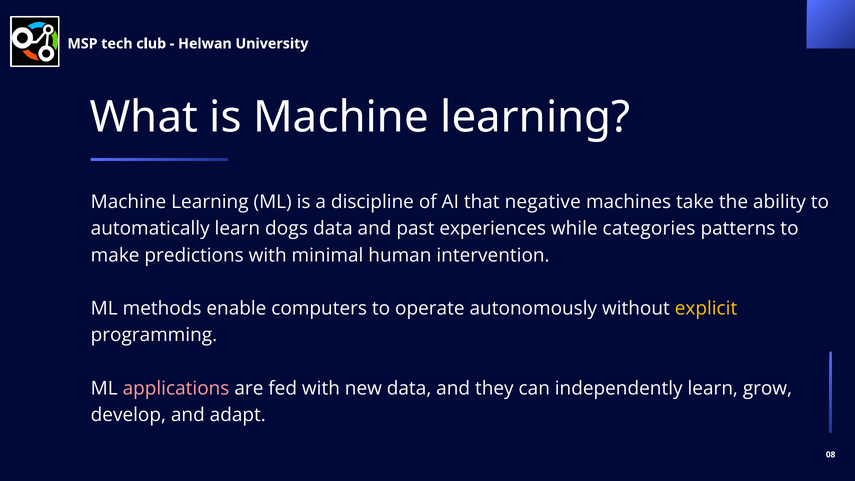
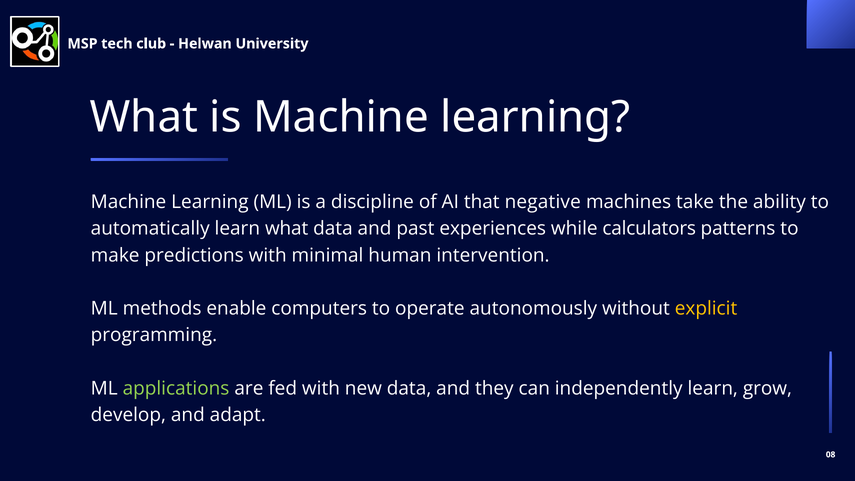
learn dogs: dogs -> what (287, 229)
categories: categories -> calculators (649, 229)
applications colour: pink -> light green (176, 388)
